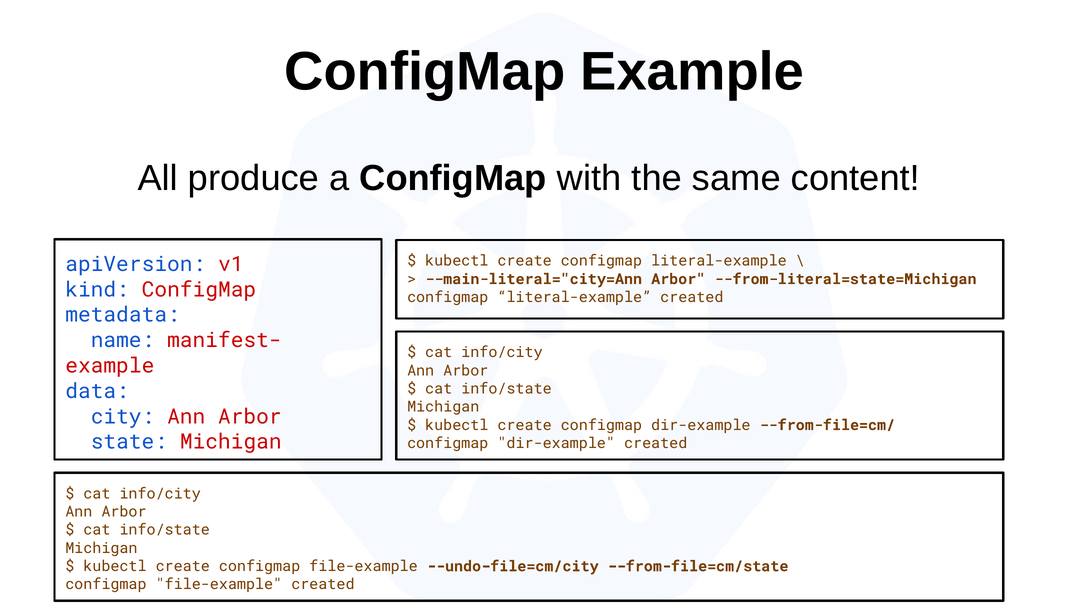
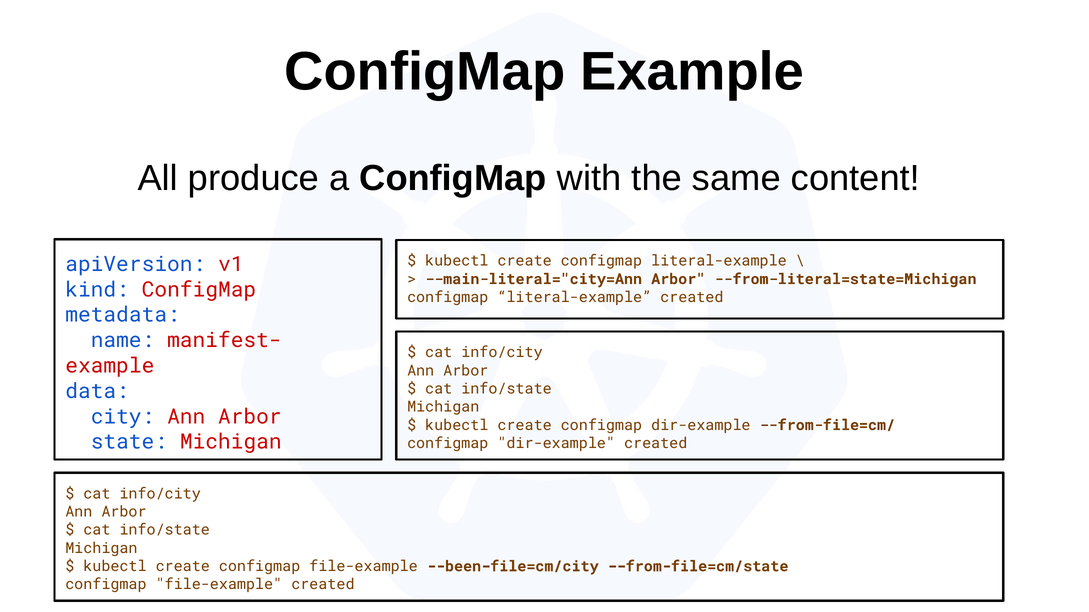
--undo-file=cm/city: --undo-file=cm/city -> --been-file=cm/city (513, 567)
